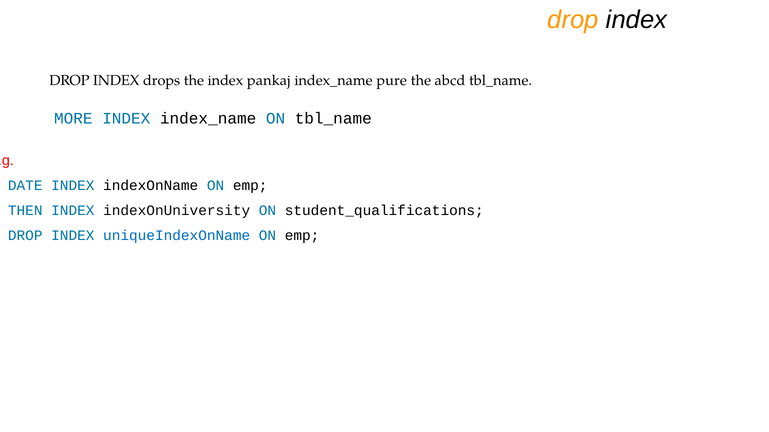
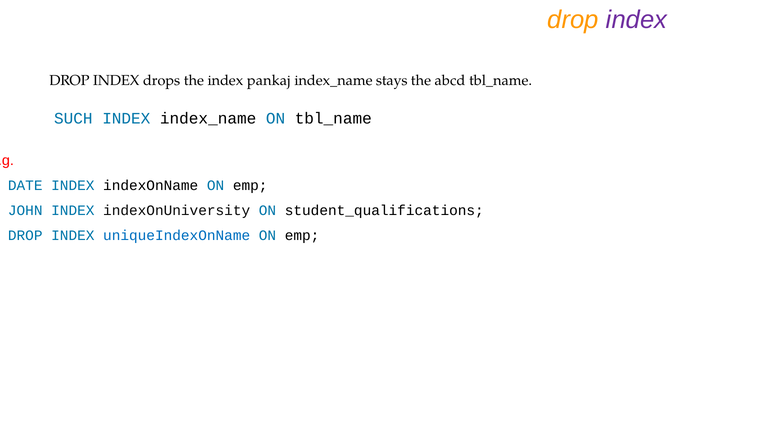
index colour: black -> purple (636, 20)
pure: pure -> stays (392, 81)
MORE: MORE -> SUCH (73, 119)
THEN: THEN -> JOHN (25, 211)
